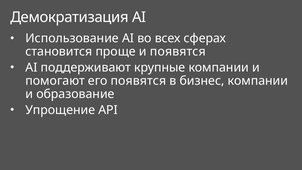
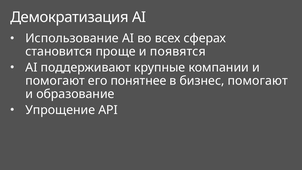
его появятся: появятся -> понятнее (138, 81)
бизнес компании: компании -> помогают (258, 81)
